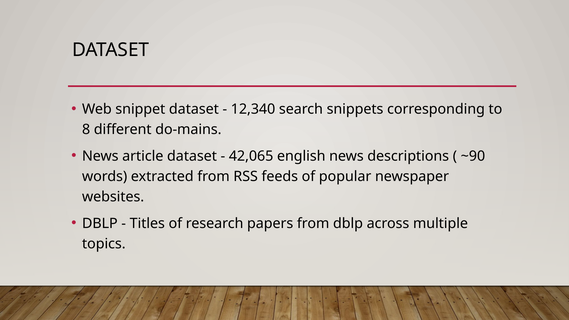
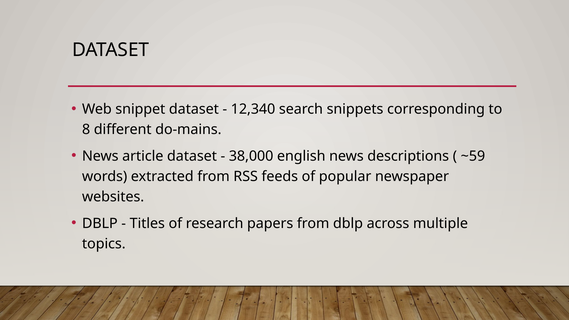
42,065: 42,065 -> 38,000 (251, 156)
~90: ~90 -> ~59 (473, 156)
